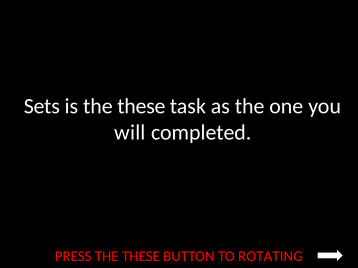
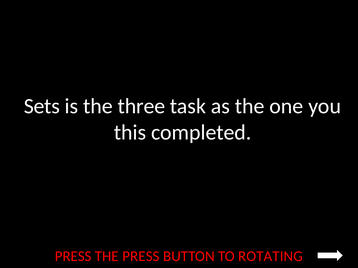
is the these: these -> three (141, 106)
will: will -> this (130, 133)
PRESS THE THESE: THESE -> PRESS (141, 257)
